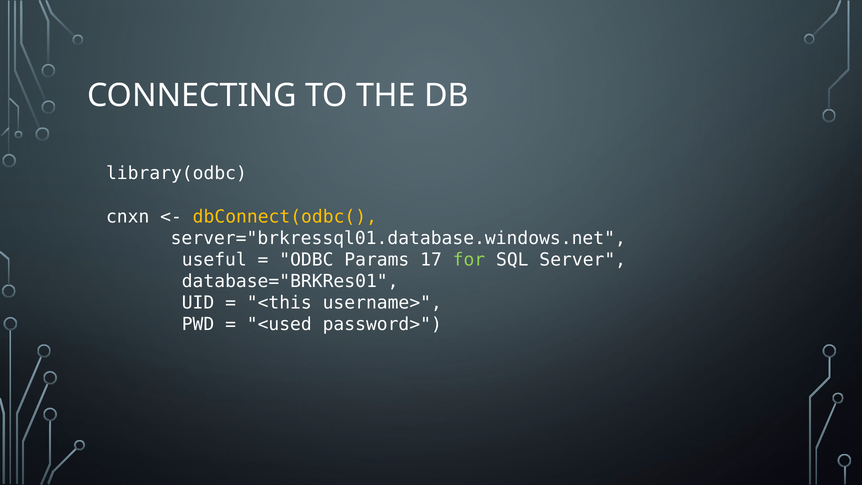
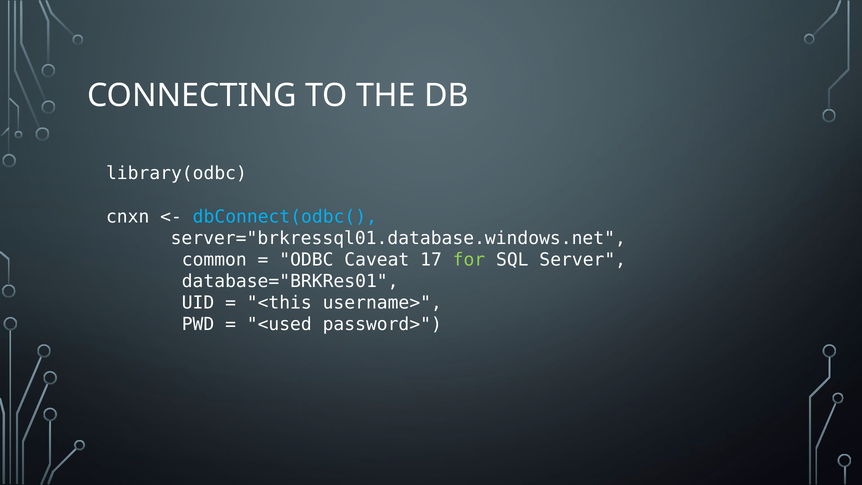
dbConnect(odbc( colour: yellow -> light blue (285, 217)
useful: useful -> common (214, 260)
Params: Params -> Caveat (377, 260)
